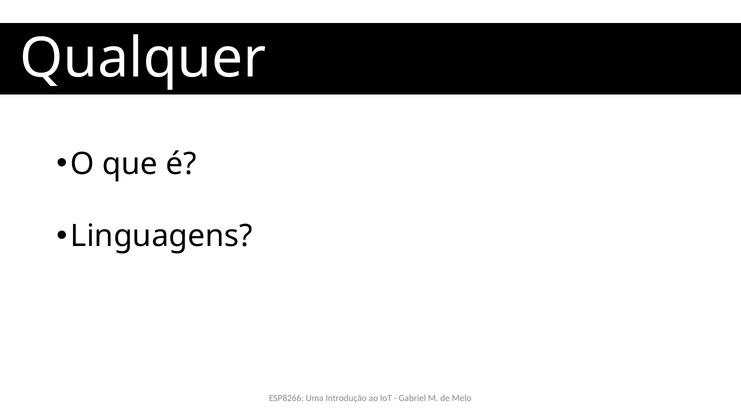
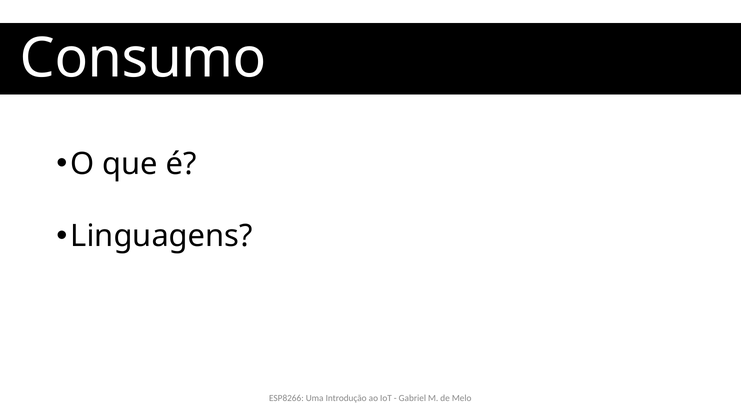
Qualquer: Qualquer -> Consumo (143, 58)
